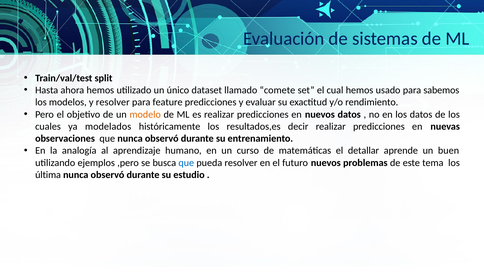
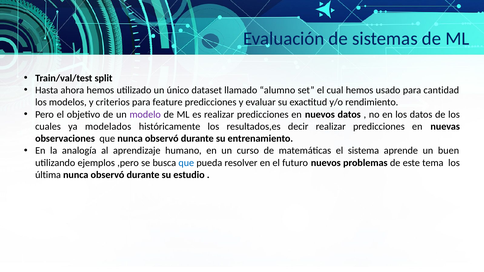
comete: comete -> alumno (277, 90)
sabemos: sabemos -> cantidad (441, 90)
y resolver: resolver -> criterios (113, 102)
modelo colour: orange -> purple (145, 114)
detallar: detallar -> sistema (364, 151)
